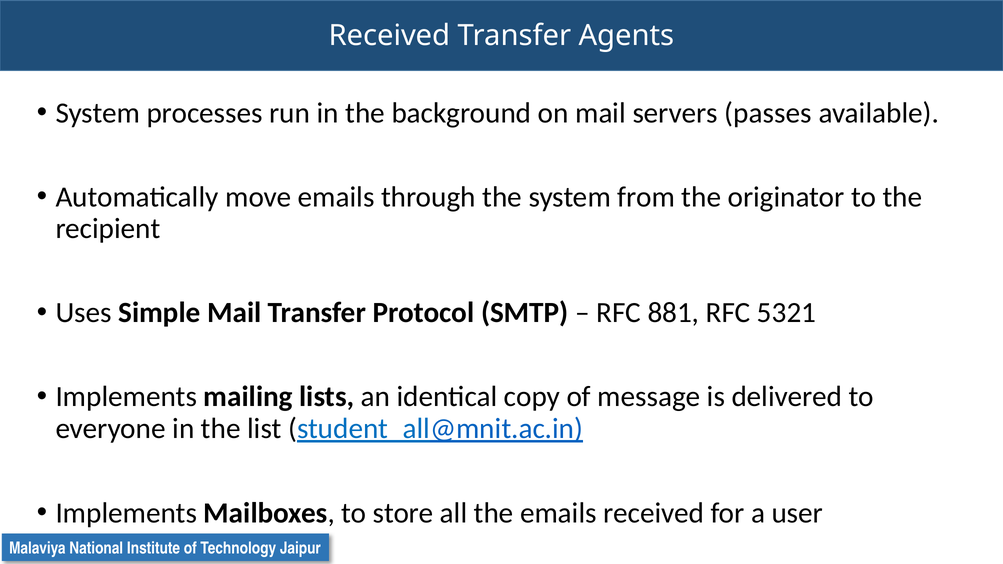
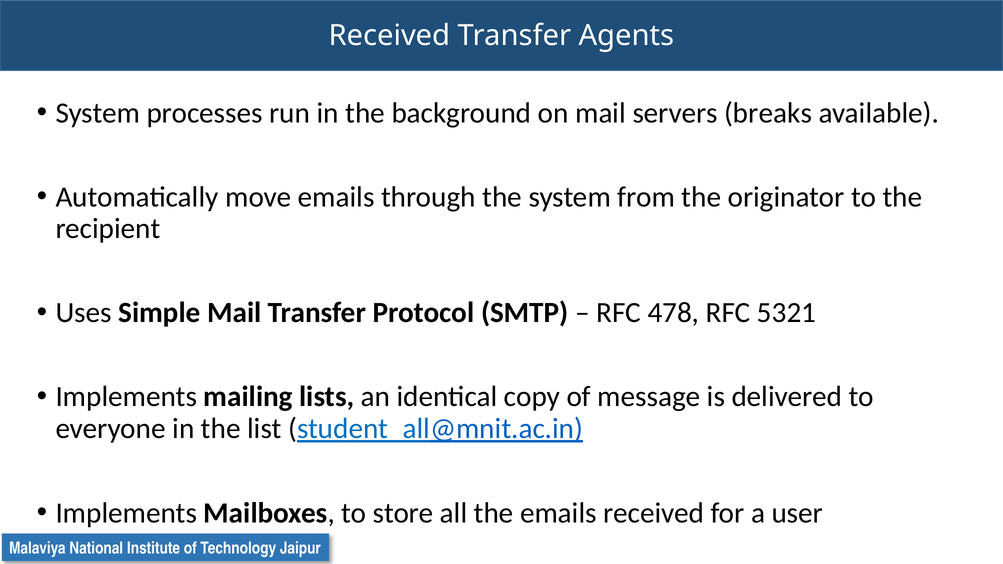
passes: passes -> breaks (768, 113)
881: 881 -> 478 (673, 313)
